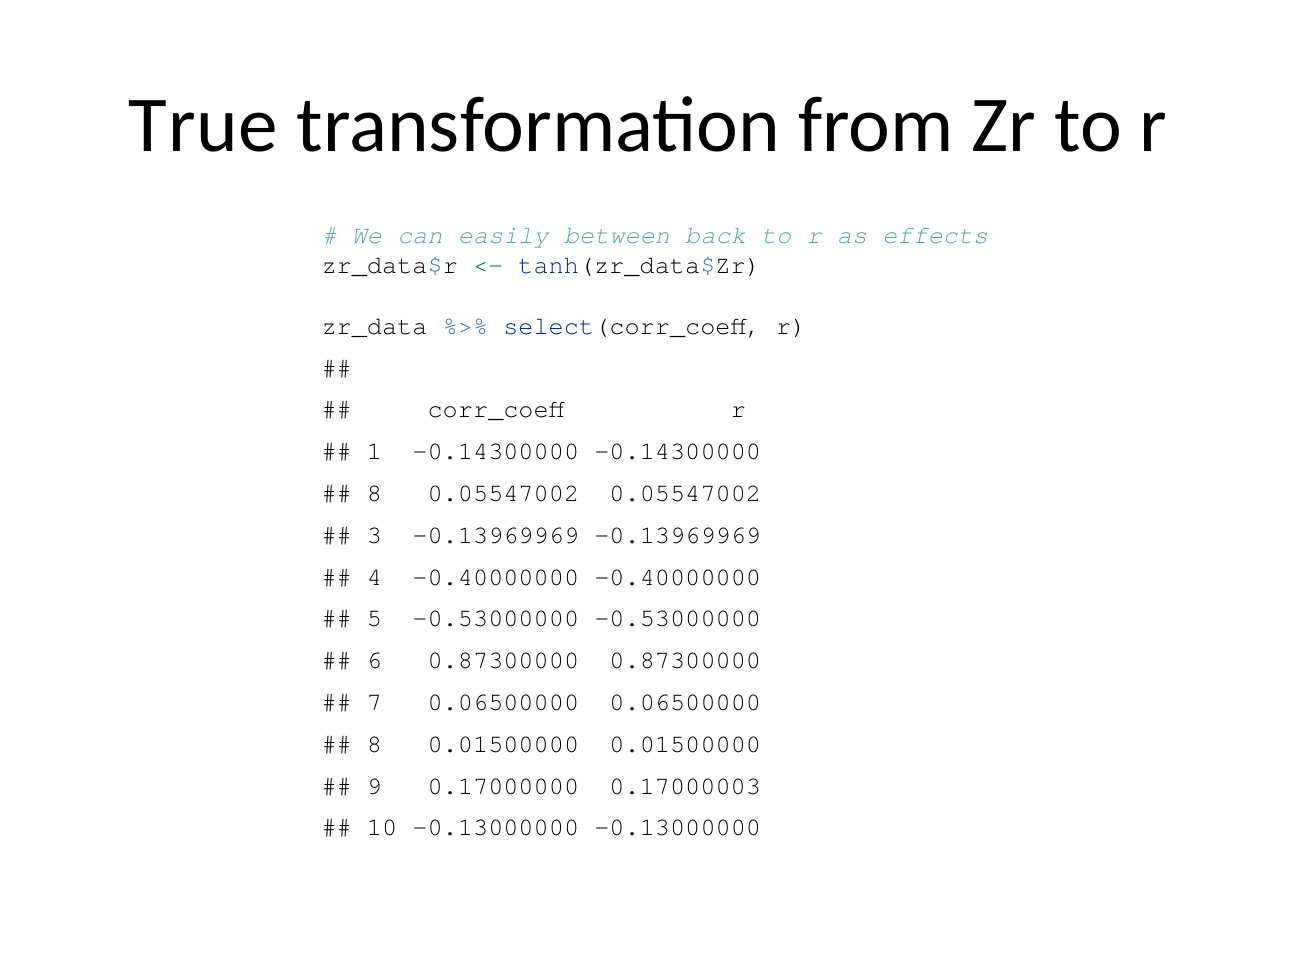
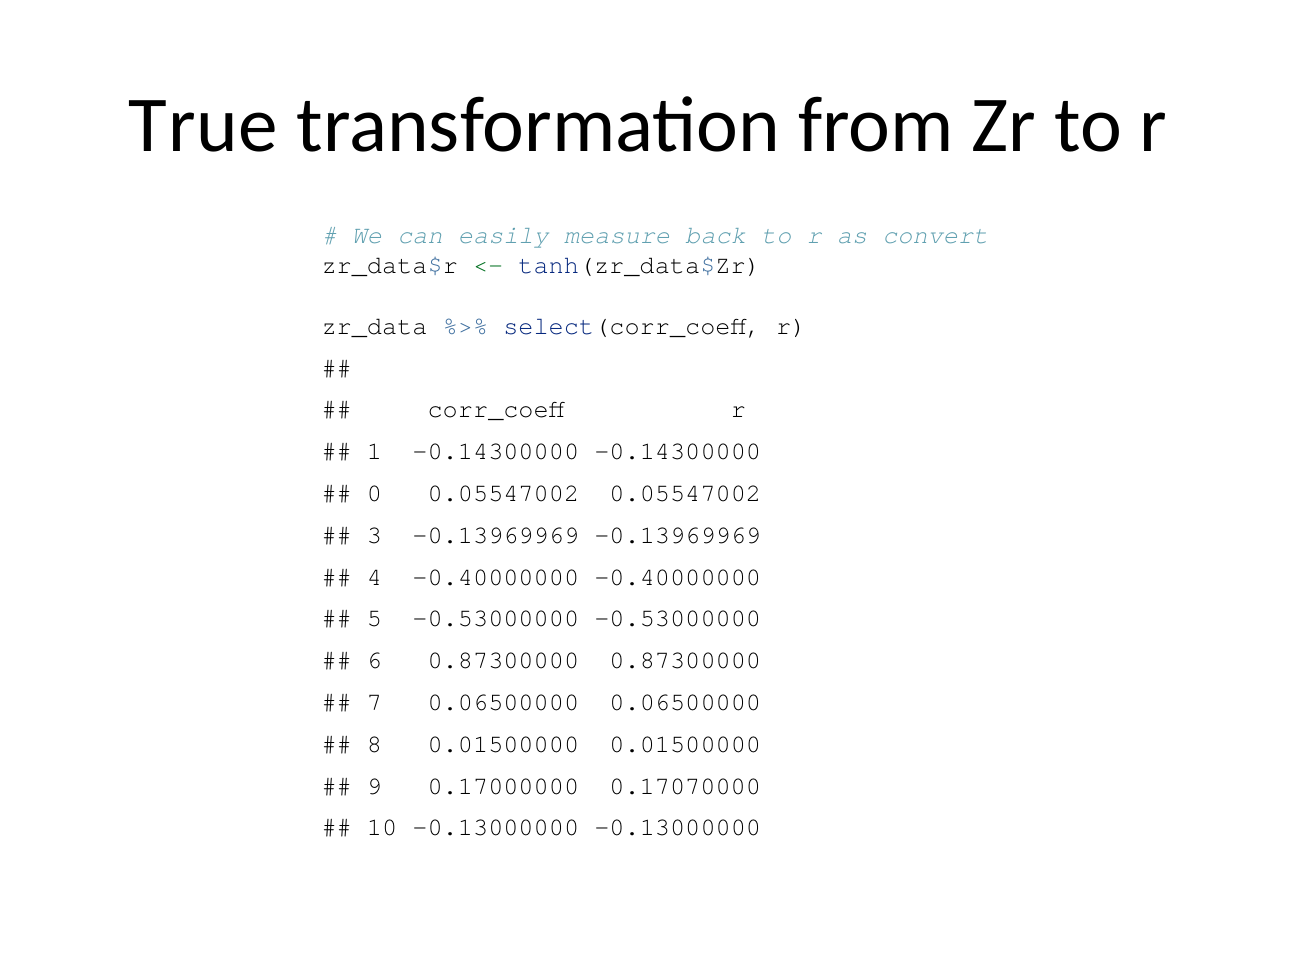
between: between -> measure (617, 235)
effects: effects -> convert (935, 235)
8: 8 -> 0 (374, 494)
0.17000003: 0.17000003 -> 0.17070000 (685, 786)
